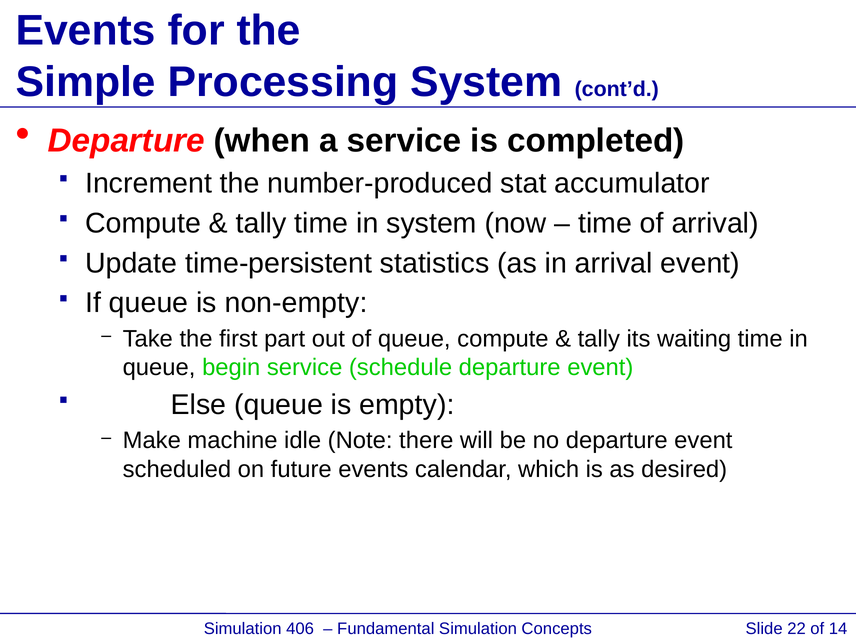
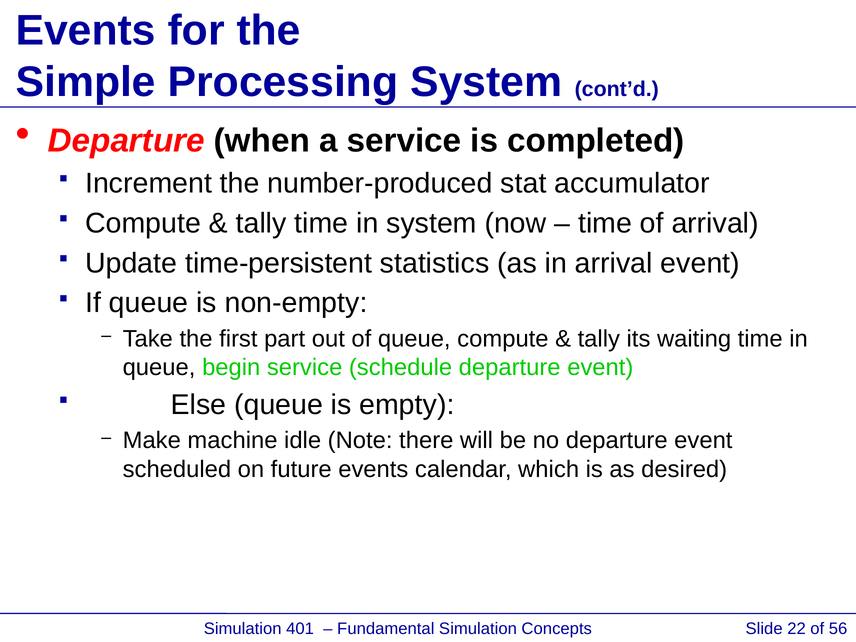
406: 406 -> 401 (300, 629)
14: 14 -> 56 (838, 629)
